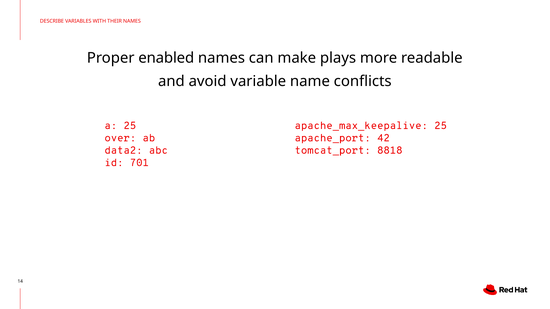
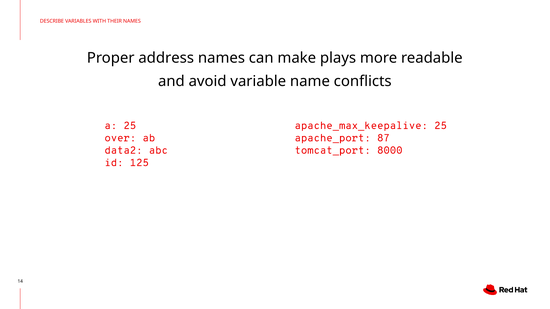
enabled: enabled -> address (166, 58)
42: 42 -> 87 (383, 138)
8818: 8818 -> 8000 (390, 150)
701: 701 -> 125 (139, 163)
